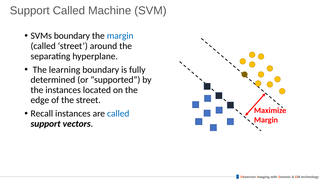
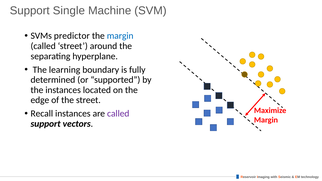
Support Called: Called -> Single (69, 11)
SVMs boundary: boundary -> predictor (72, 36)
called colour: blue -> purple (118, 114)
